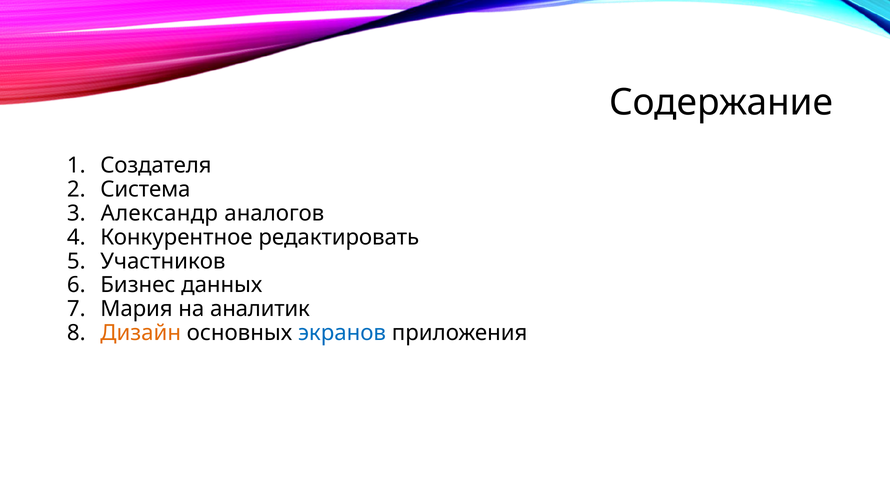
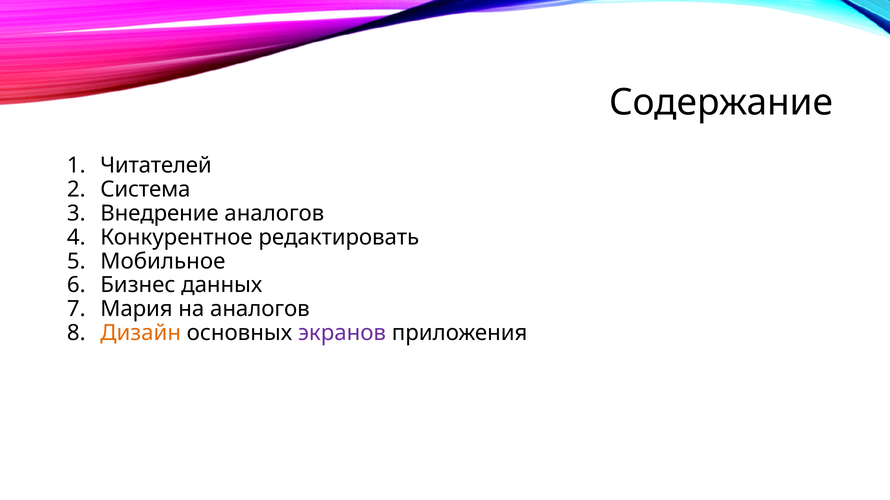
Создателя: Создателя -> Читателей (156, 165)
Александр: Александр -> Внедрение (160, 213)
Участников: Участников -> Мобильное (163, 261)
на аналитик: аналитик -> аналогов (260, 310)
экранов colour: blue -> purple (342, 334)
